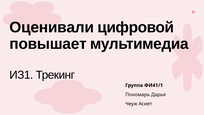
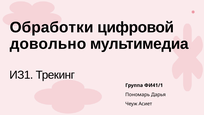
Оценивали: Оценивали -> Обработки (52, 27)
повышает: повышает -> довольно (48, 44)
